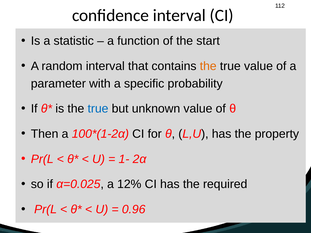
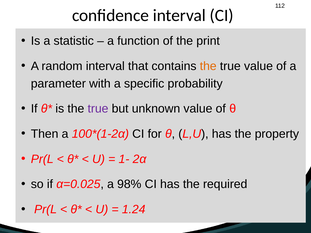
start: start -> print (208, 41)
true colour: blue -> purple (98, 109)
12%: 12% -> 98% (129, 184)
0.96: 0.96 -> 1.24 (134, 210)
